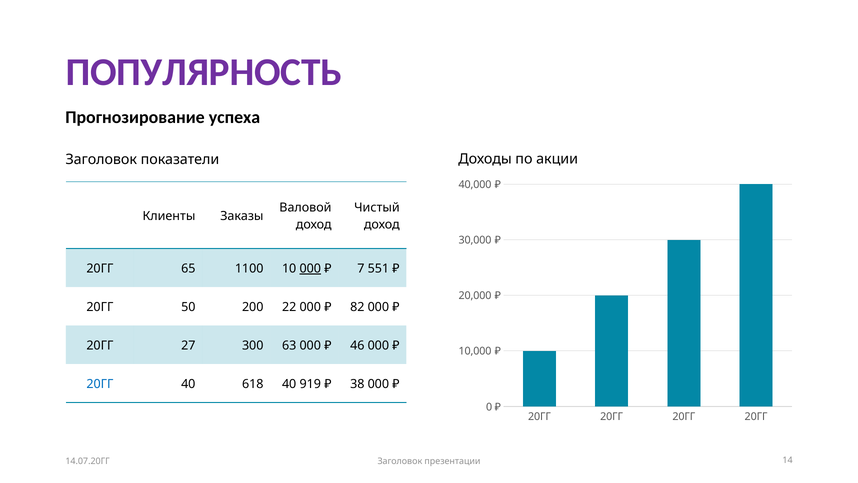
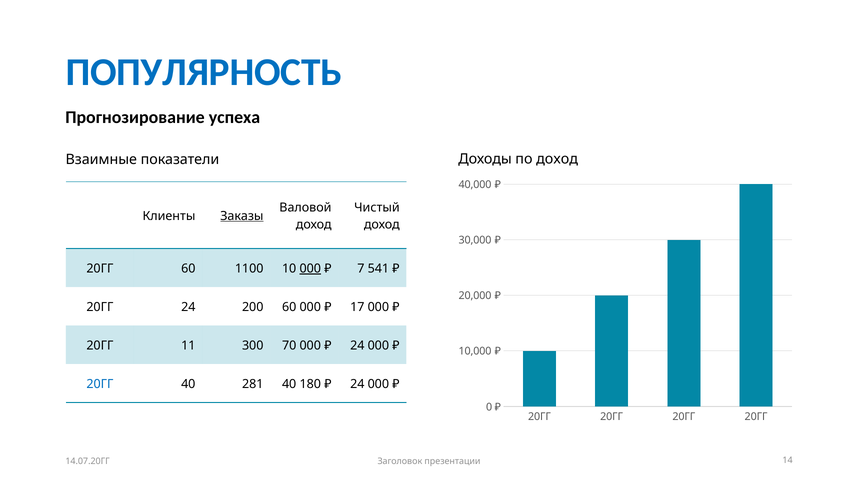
ПОПУЛЯРНОСТЬ colour: purple -> blue (204, 72)
по акции: акции -> доход (557, 159)
Заголовок: Заголовок -> Взаимные (101, 159)
Заказы underline: none -> present (242, 216)
20ГГ 65: 65 -> 60 (188, 268)
551: 551 -> 541 (378, 268)
20ГГ 50: 50 -> 24 (188, 307)
200 22: 22 -> 60 (289, 307)
82: 82 -> 17 (357, 307)
27: 27 -> 11 (188, 345)
63: 63 -> 70 (289, 345)
46: 46 -> 24 (357, 345)
618: 618 -> 281 (253, 384)
919: 919 -> 180 (310, 384)
38: 38 -> 24 (357, 384)
